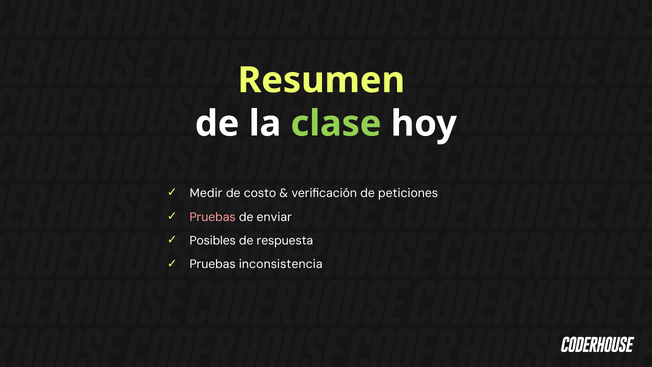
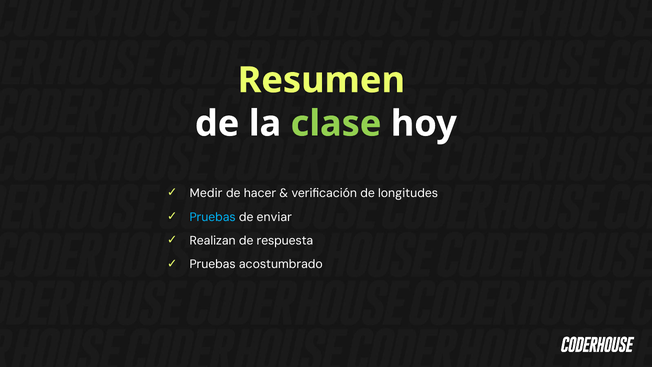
costo: costo -> hacer (260, 193)
peticiones: peticiones -> longitudes (408, 193)
Pruebas colour: pink -> light blue (213, 217)
Posibles: Posibles -> Realizan (213, 241)
inconsistencia: inconsistencia -> acostumbrado (281, 264)
